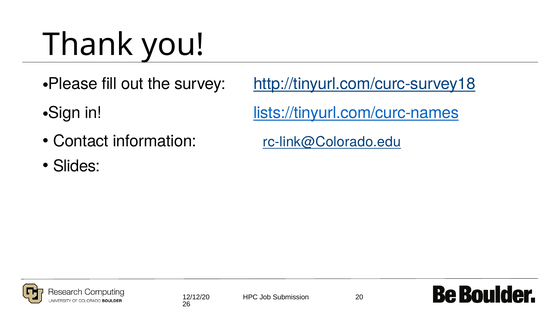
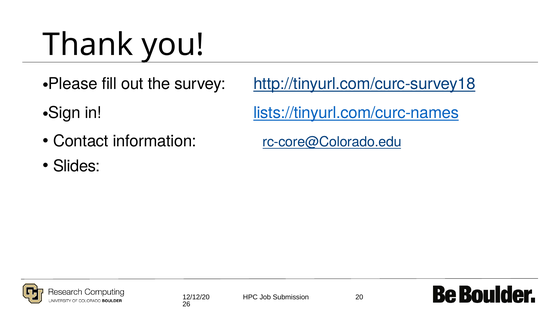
rc-link@Colorado.edu: rc-link@Colorado.edu -> rc-core@Colorado.edu (332, 142)
